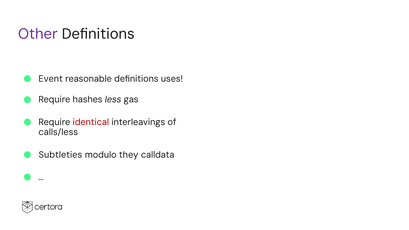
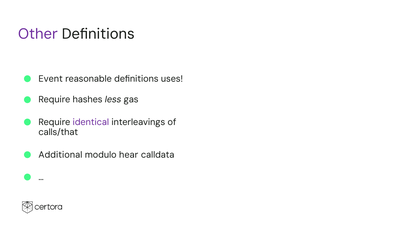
identical colour: red -> purple (91, 122)
calls/less: calls/less -> calls/that (58, 132)
Subtleties: Subtleties -> Additional (60, 155)
they: they -> hear (129, 155)
